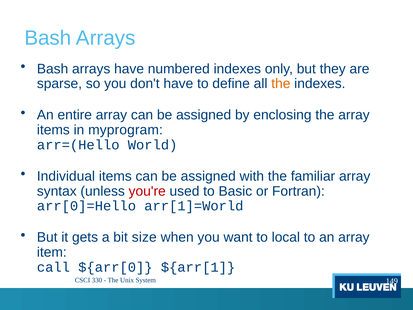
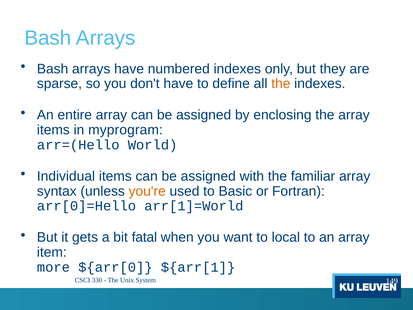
you're colour: red -> orange (147, 191)
size: size -> fatal (144, 237)
call: call -> more (53, 267)
